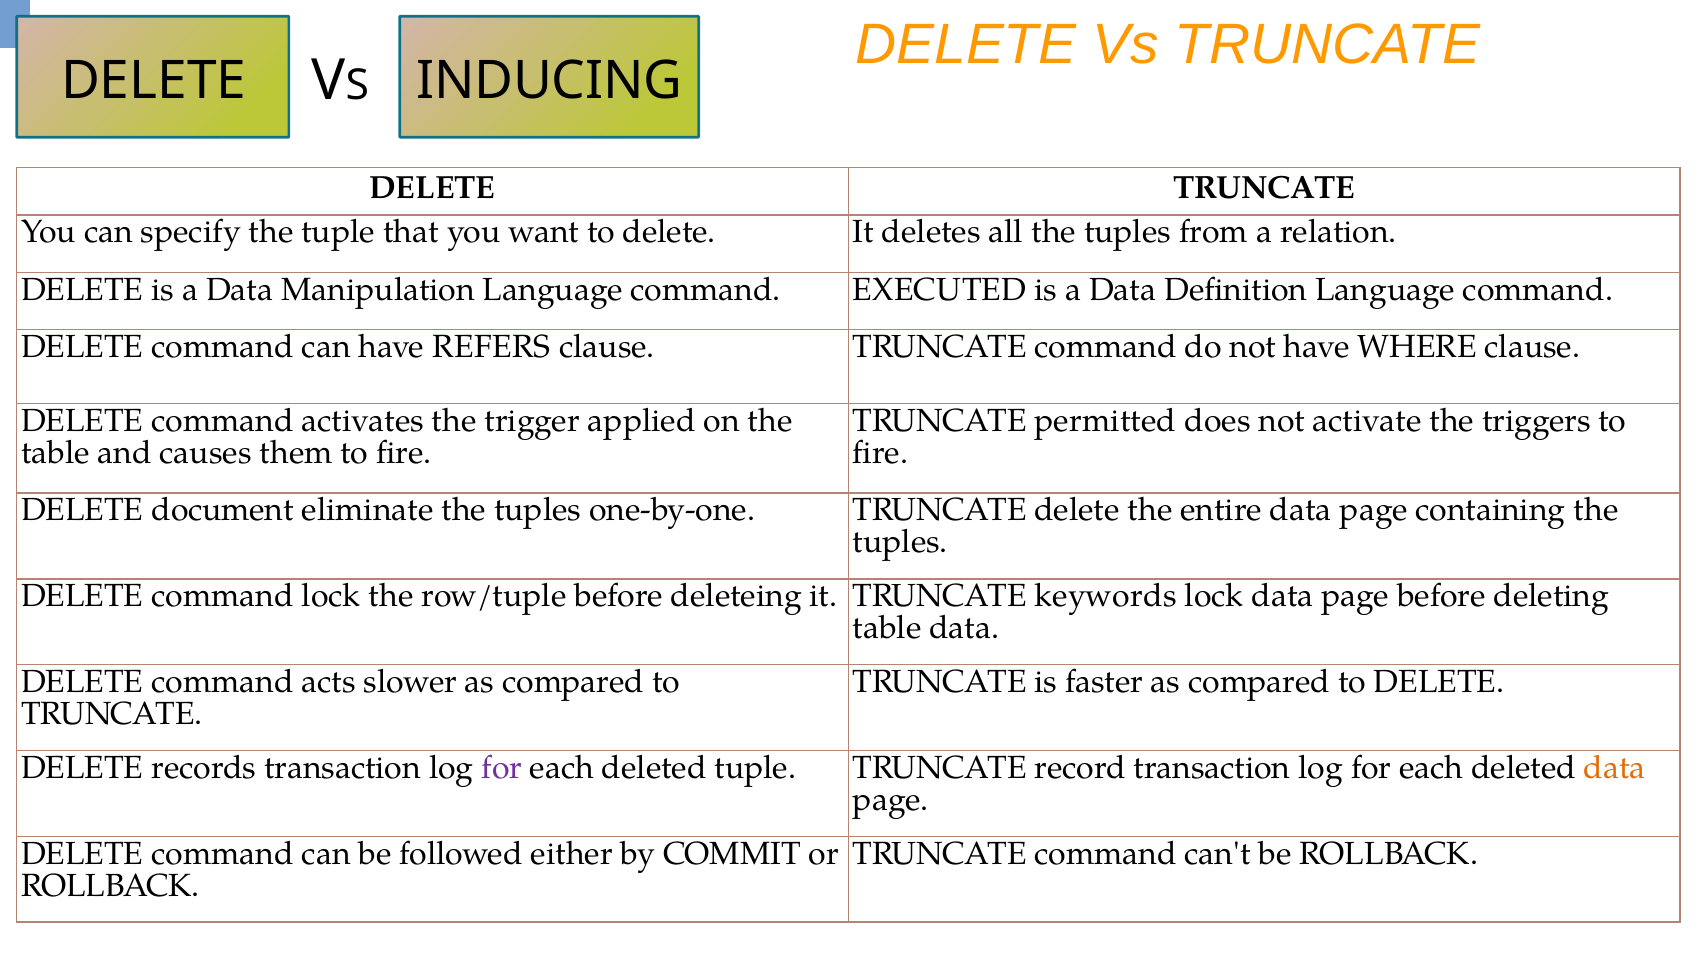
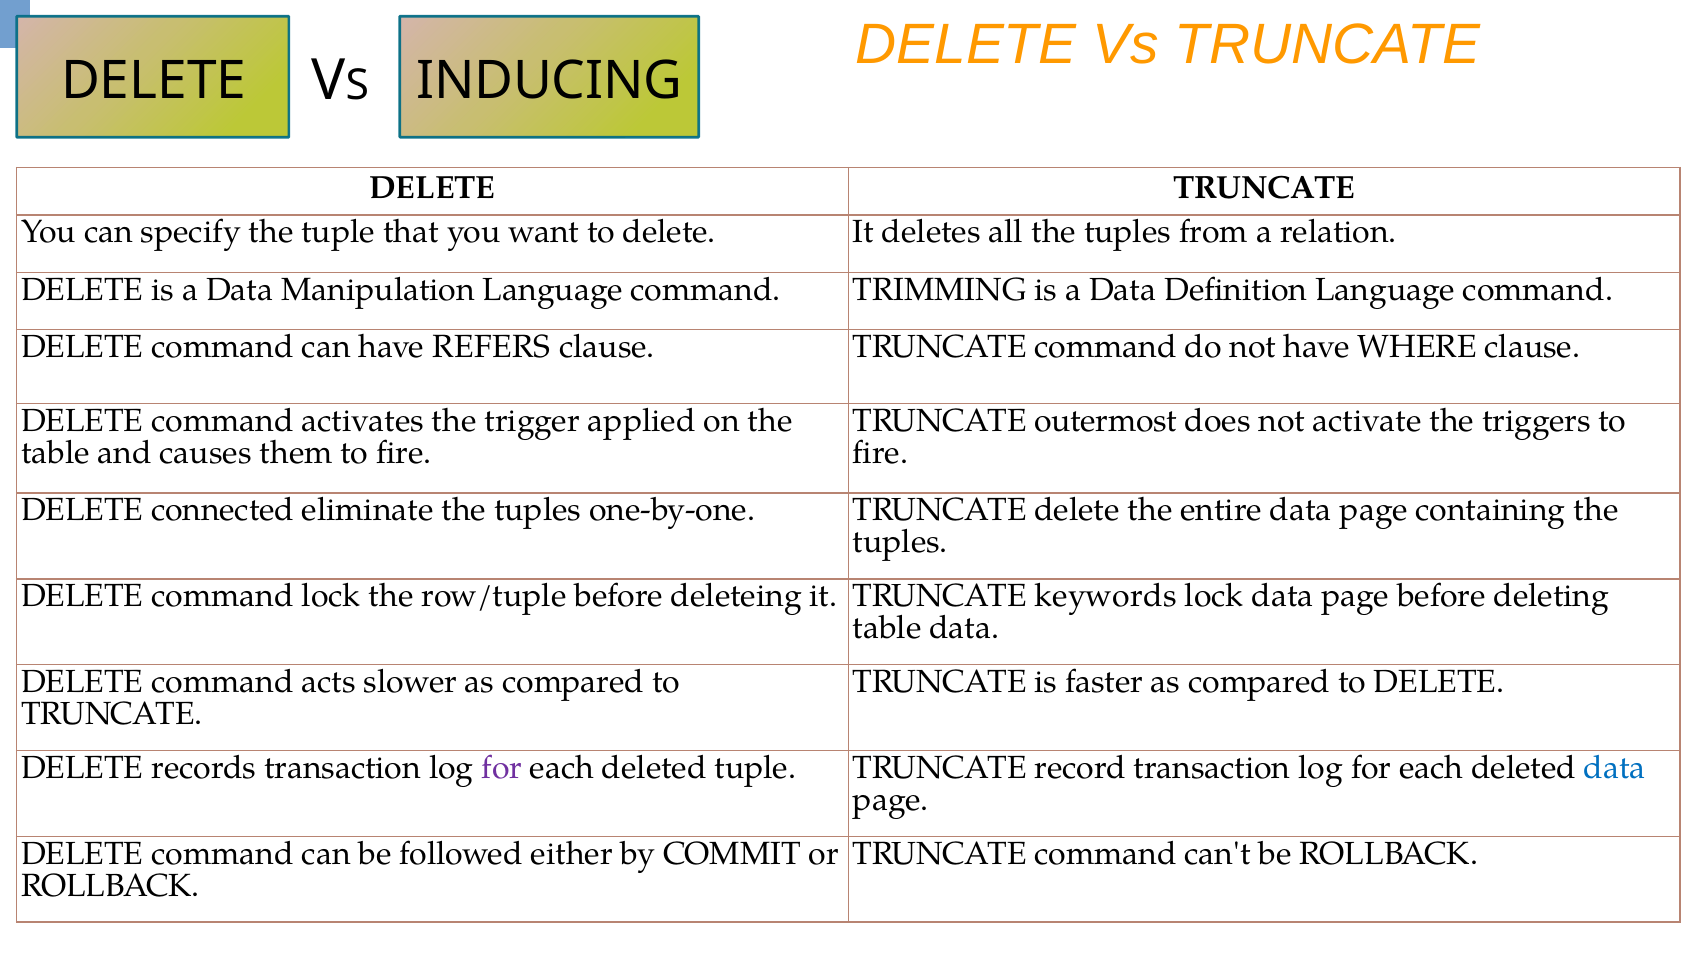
EXECUTED: EXECUTED -> TRIMMING (940, 290)
permitted: permitted -> outermost (1106, 421)
document: document -> connected (223, 510)
data colour: orange -> blue (1615, 768)
